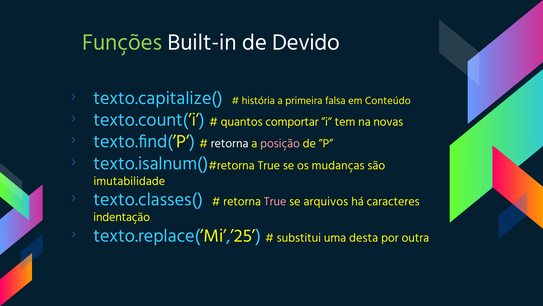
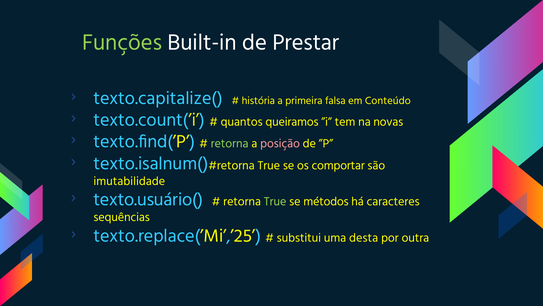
Devido: Devido -> Prestar (306, 42)
comportar: comportar -> queiramos (292, 122)
retorna colour: white -> light green (230, 143)
mudanças: mudanças -> comportar (338, 165)
texto.classes(: texto.classes( -> texto.usuário( (148, 199)
True colour: pink -> light green (275, 201)
arquivos: arquivos -> métodos (326, 201)
indentação: indentação -> sequências (122, 217)
